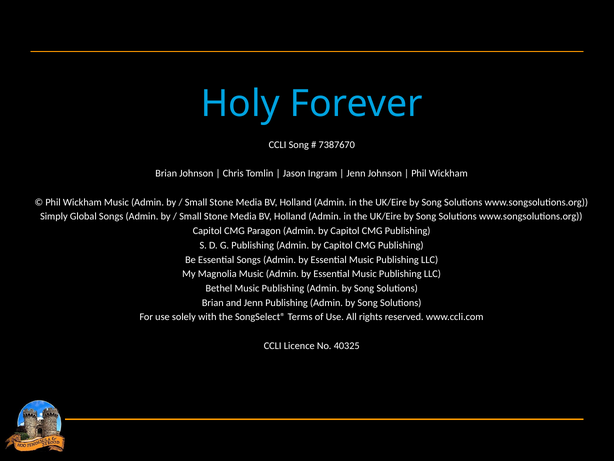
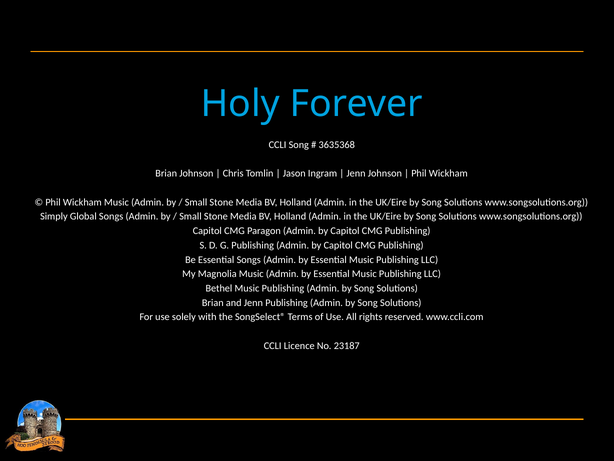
7387670: 7387670 -> 3635368 (337, 145)
40325: 40325 -> 23187 (347, 345)
